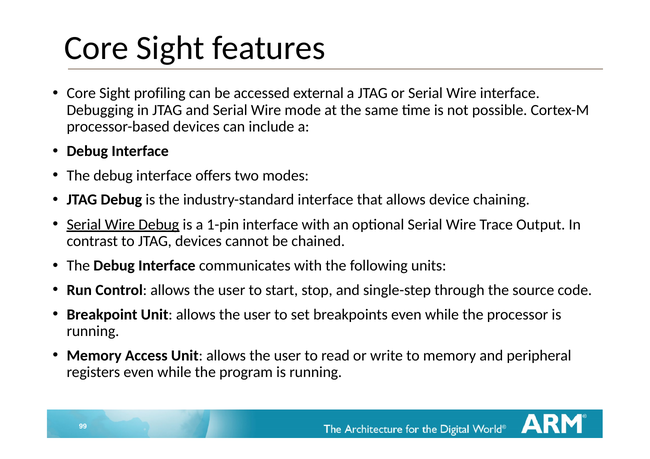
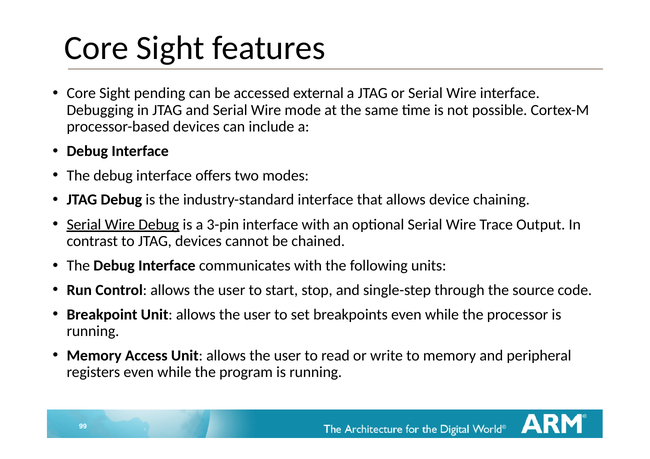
profiling: profiling -> pending (160, 93)
1-pin: 1-pin -> 3-pin (223, 225)
